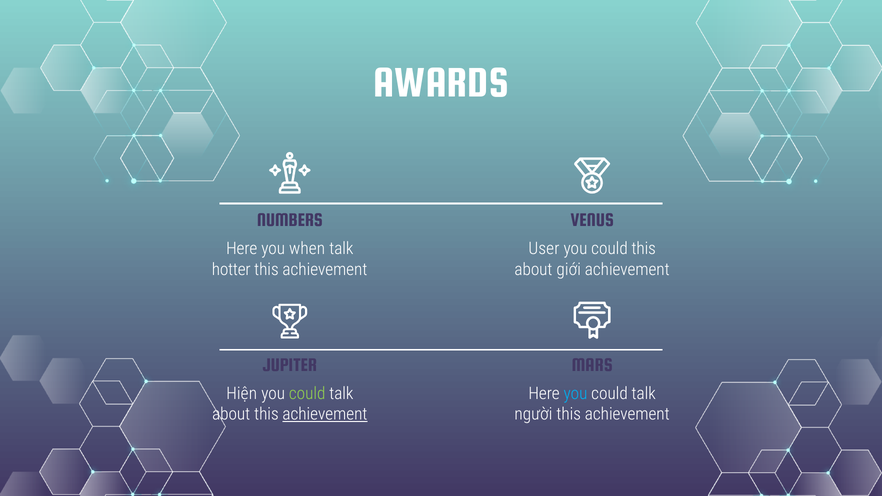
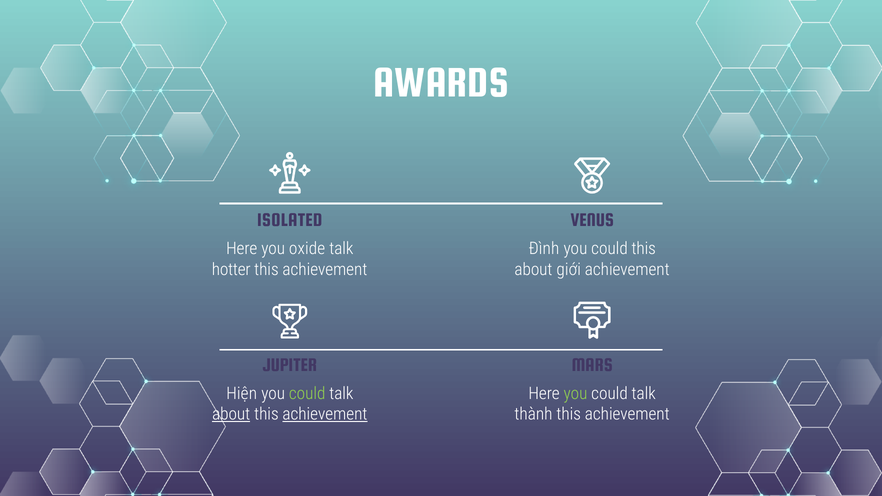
NUMBERS: NUMBERS -> ISOLATED (290, 220)
when: when -> oxide (307, 249)
User: User -> Đình (544, 249)
you colour: light blue -> light green (575, 394)
about underline: none -> present (231, 414)
người: người -> thành (533, 414)
